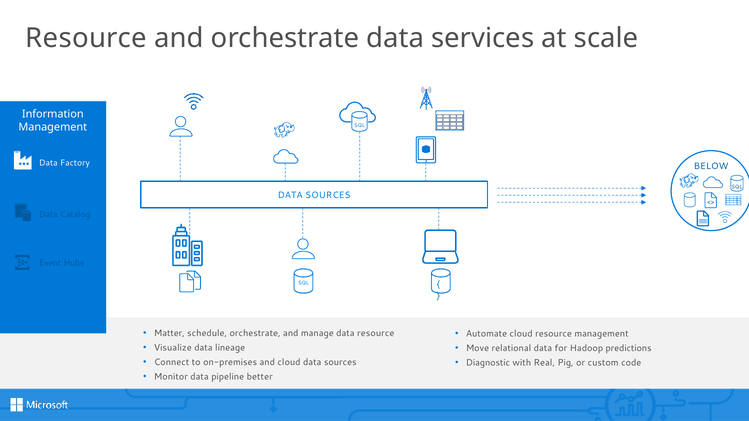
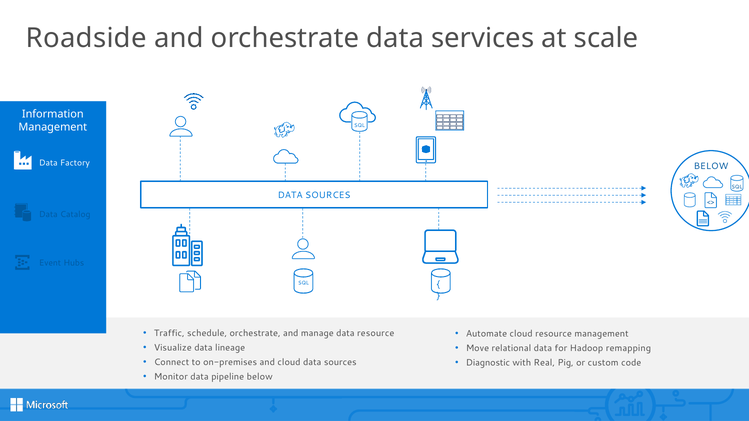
Resource: Resource -> Roadside (86, 38)
Matter: Matter -> Traffic (169, 333)
predictions: predictions -> remapping (628, 348)
pipeline better: better -> below (260, 377)
